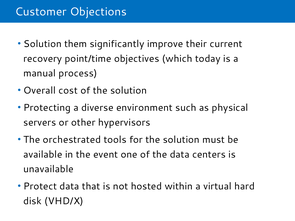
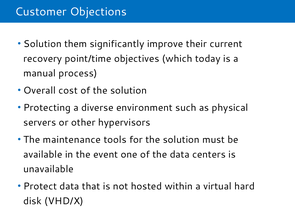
orchestrated: orchestrated -> maintenance (72, 140)
